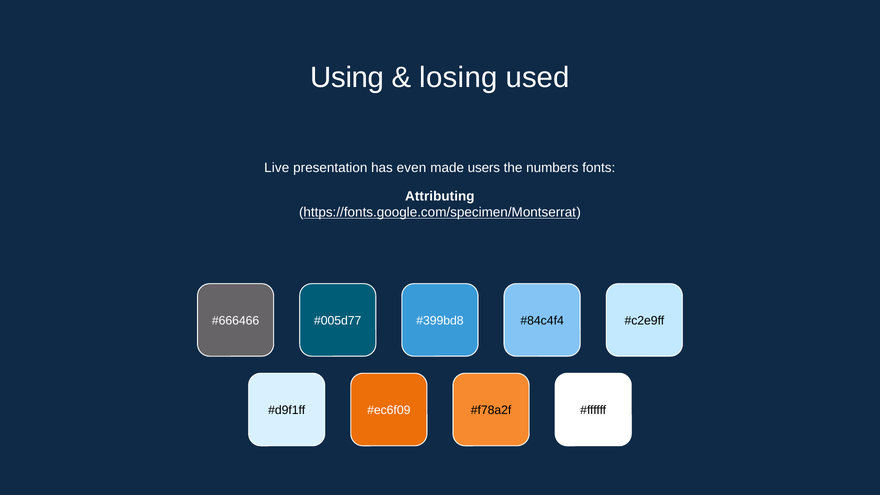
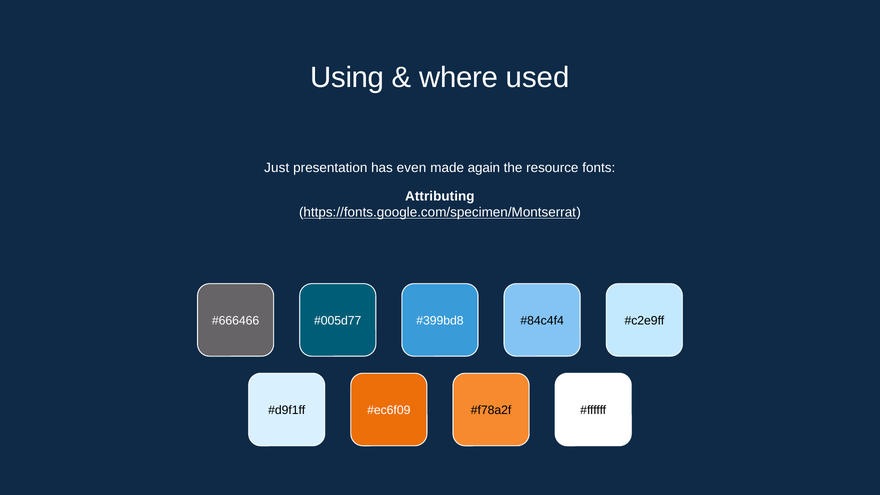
losing: losing -> where (459, 78)
Live: Live -> Just (277, 168)
users: users -> again (484, 168)
numbers: numbers -> resource (552, 168)
